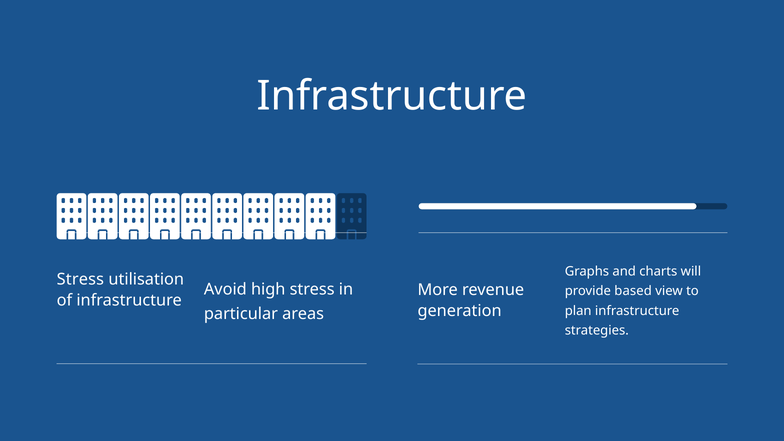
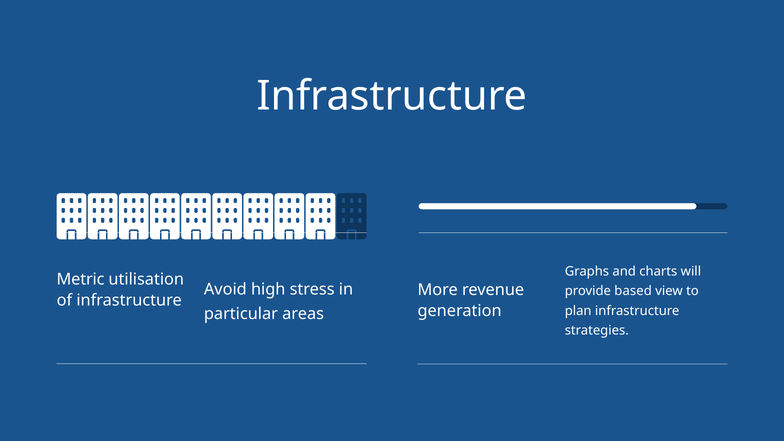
Stress: Stress -> Metric (81, 279)
